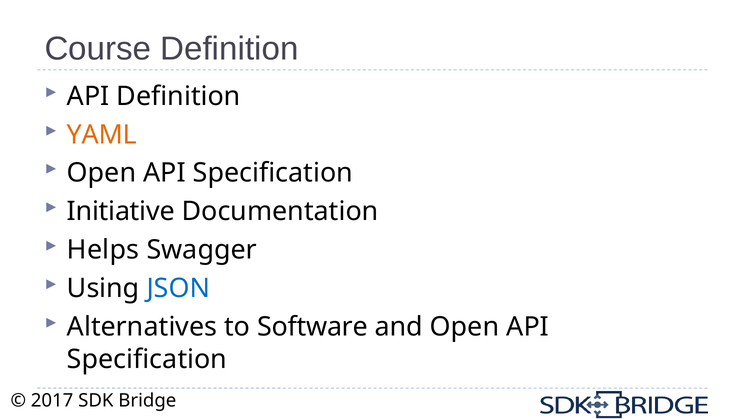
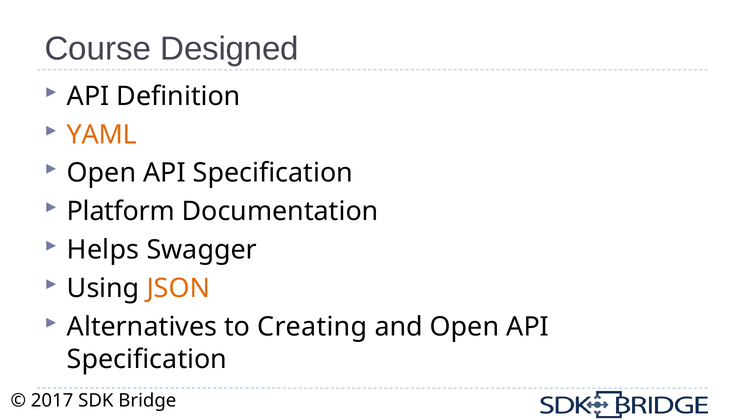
Course Definition: Definition -> Designed (230, 49)
Initiative: Initiative -> Platform (121, 212)
JSON colour: blue -> orange (178, 289)
Software: Software -> Creating (312, 327)
